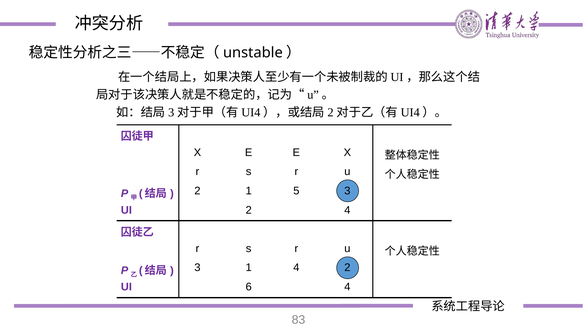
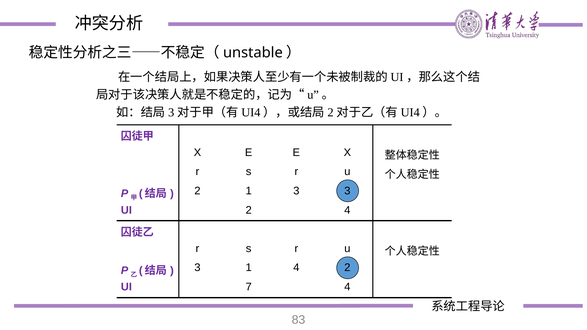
1 5: 5 -> 3 (296, 191)
6: 6 -> 7 (249, 287)
